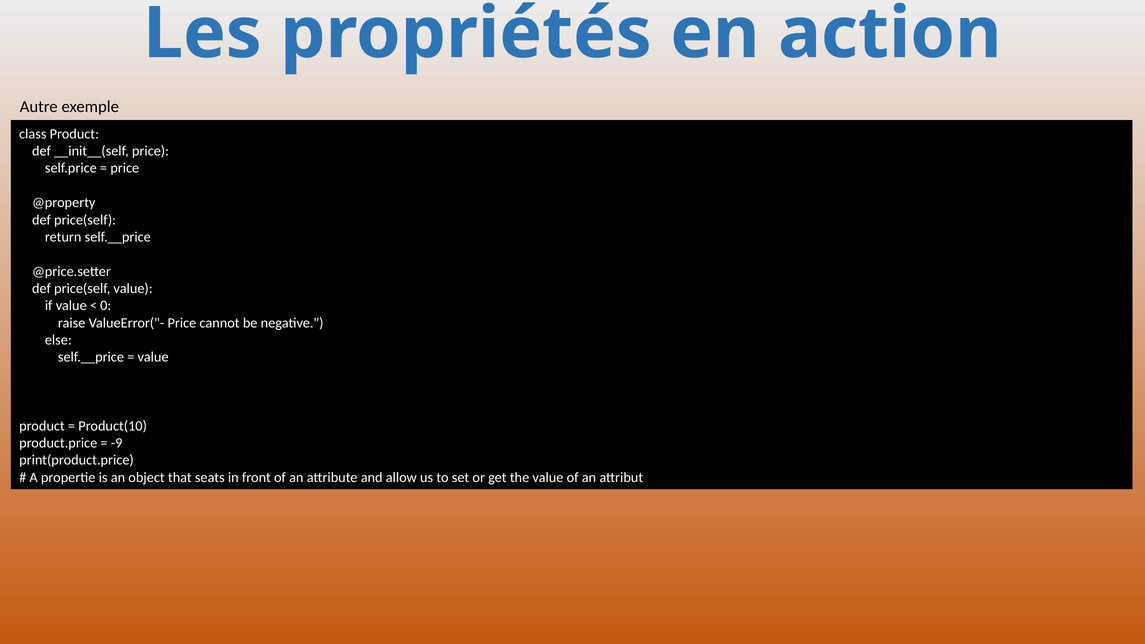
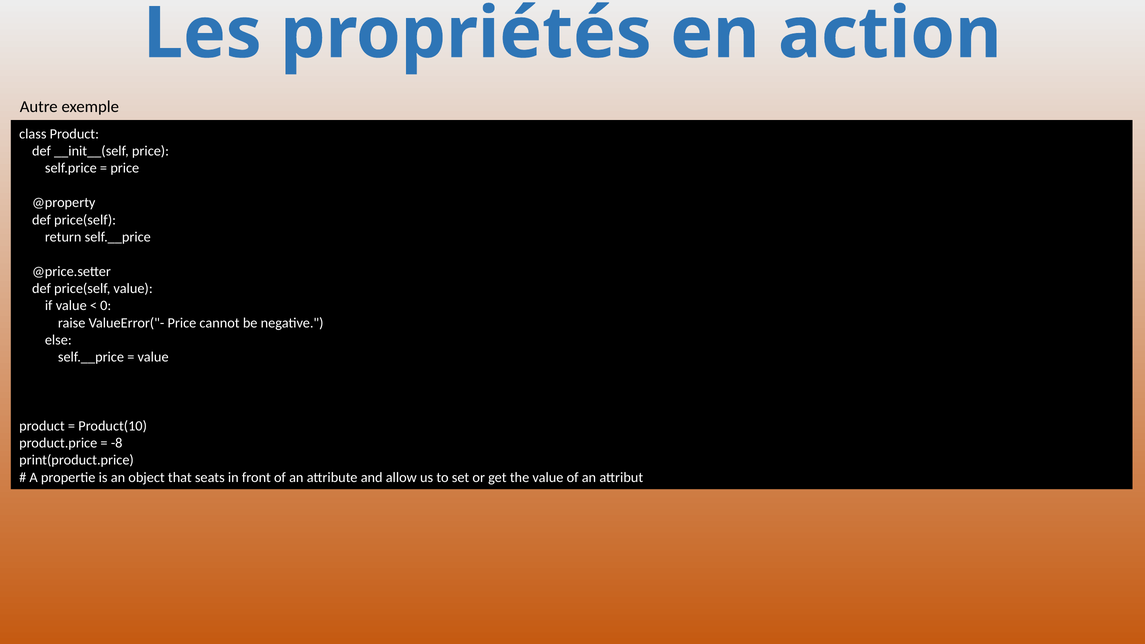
-9: -9 -> -8 (117, 443)
